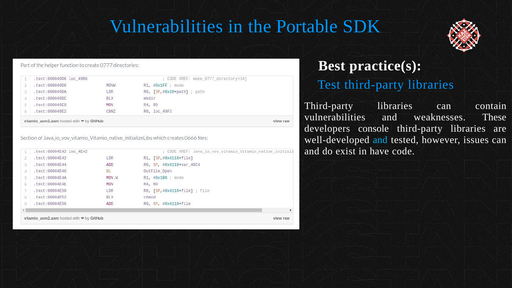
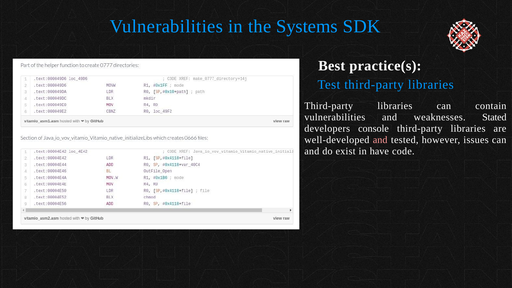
Portable: Portable -> Systems (307, 26)
These: These -> Stated (494, 117)
and colour: light blue -> pink (380, 140)
